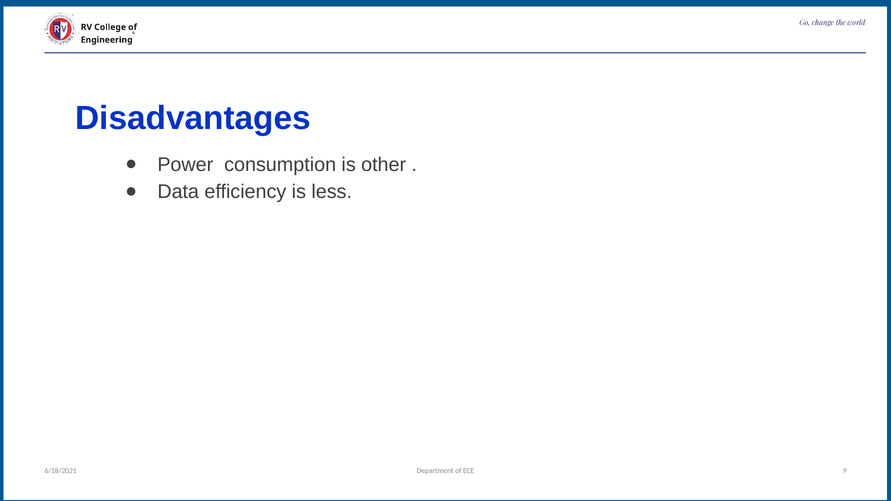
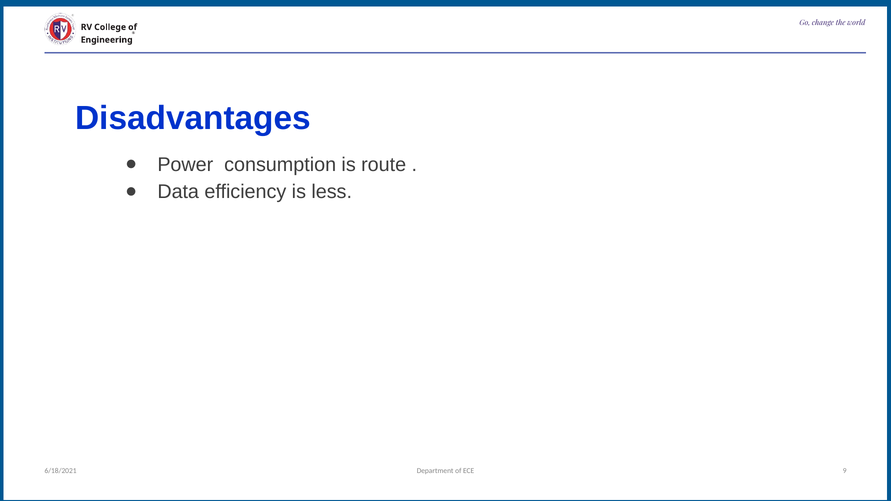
other: other -> route (384, 165)
